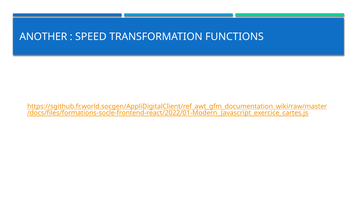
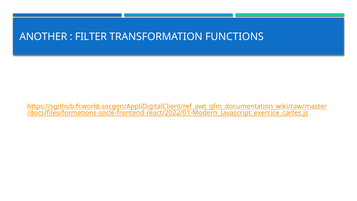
SPEED: SPEED -> FILTER (91, 37)
